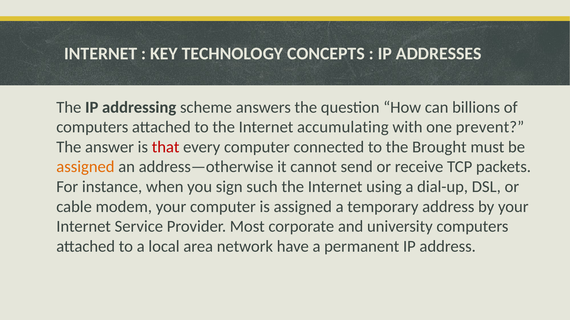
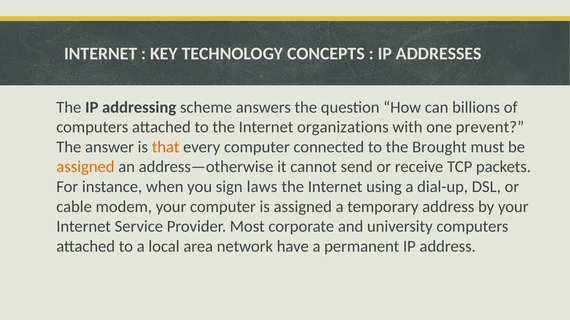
accumulating: accumulating -> organizations (343, 127)
that colour: red -> orange (166, 147)
such: such -> laws (262, 187)
